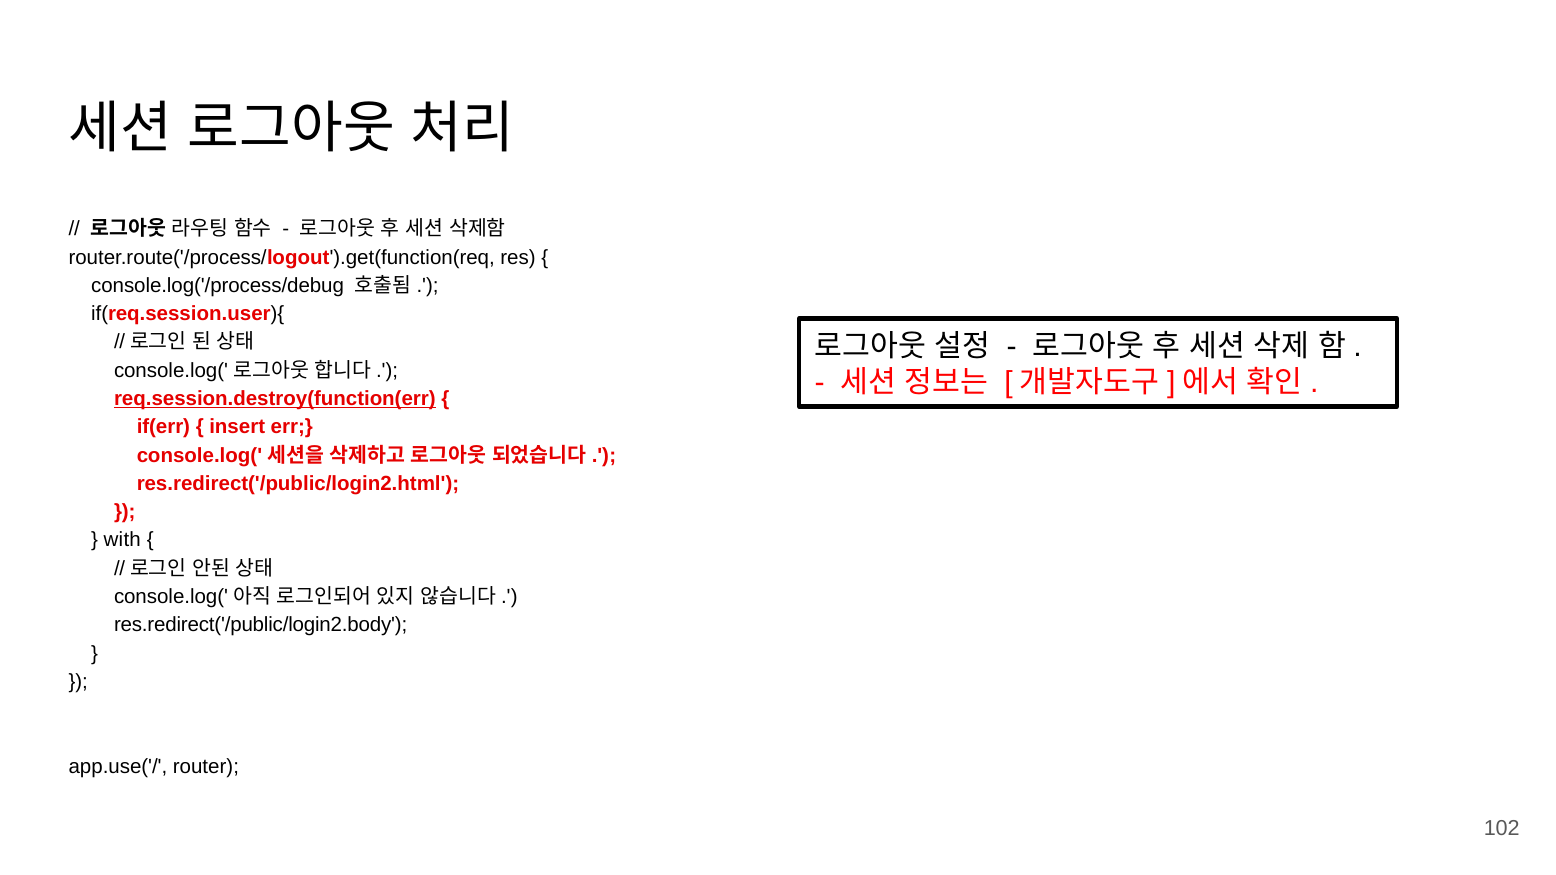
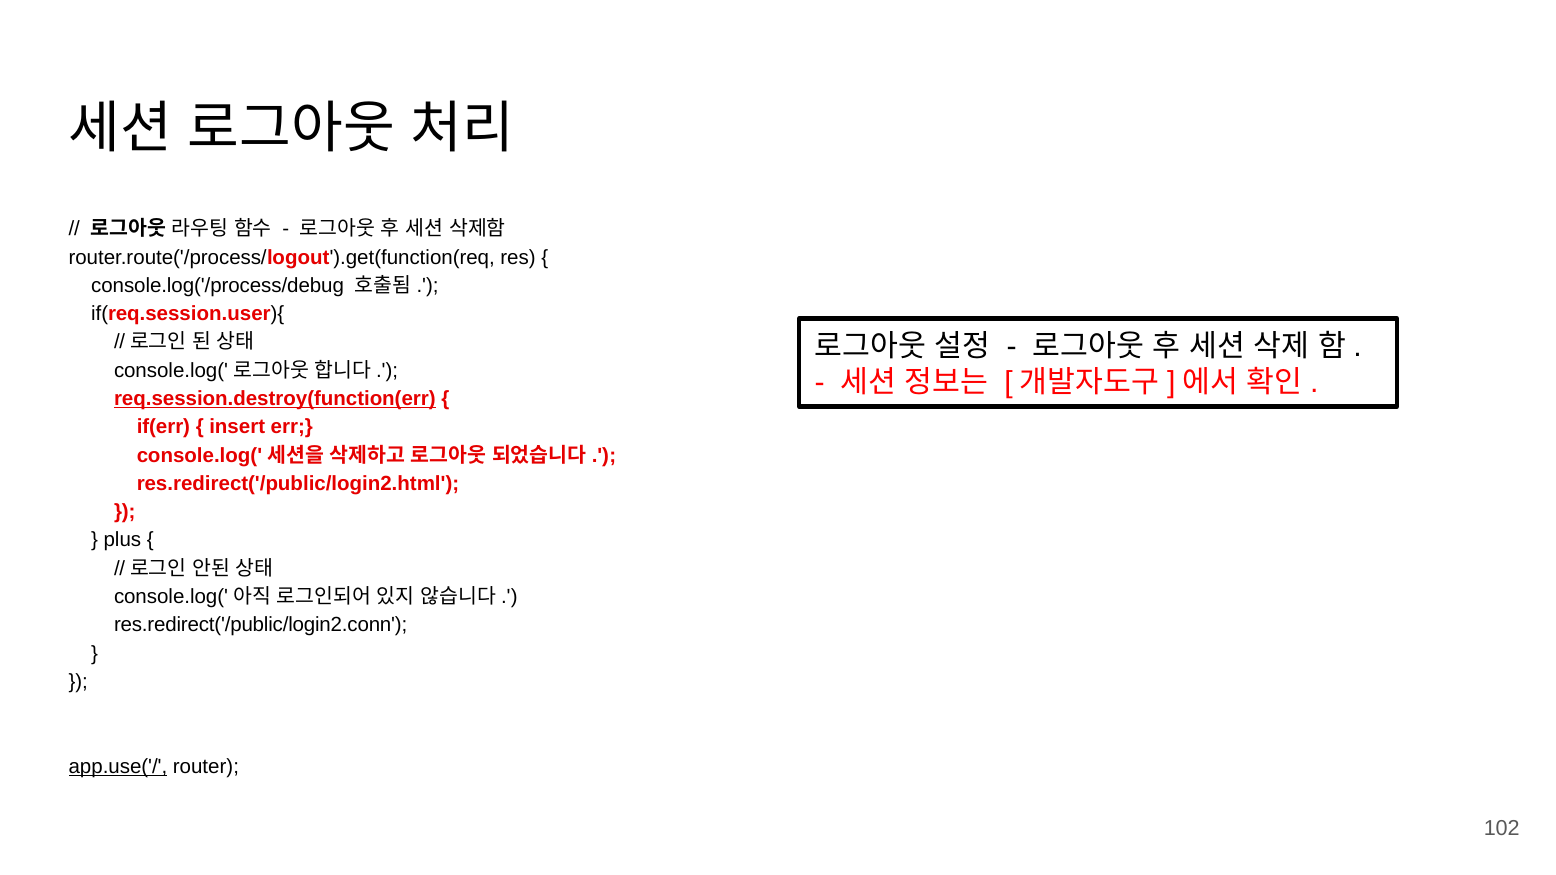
with: with -> plus (122, 540)
res.redirect('/public/login2.body: res.redirect('/public/login2.body -> res.redirect('/public/login2.conn (261, 625)
app.use('/ underline: none -> present (118, 767)
